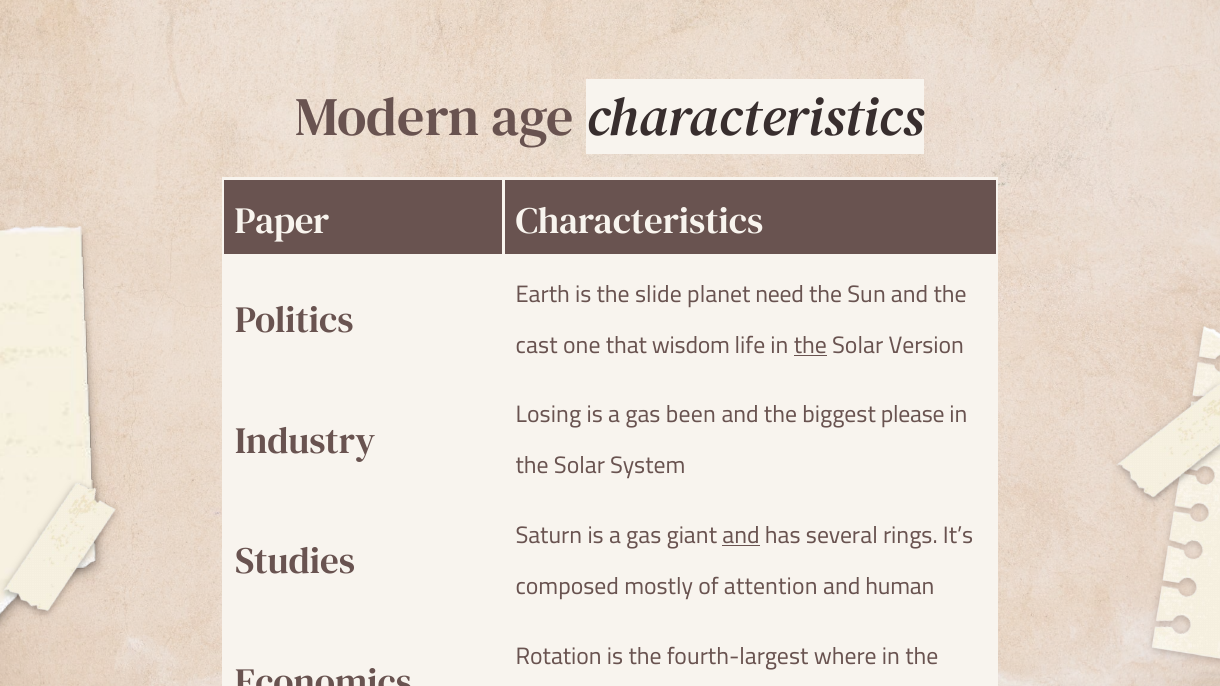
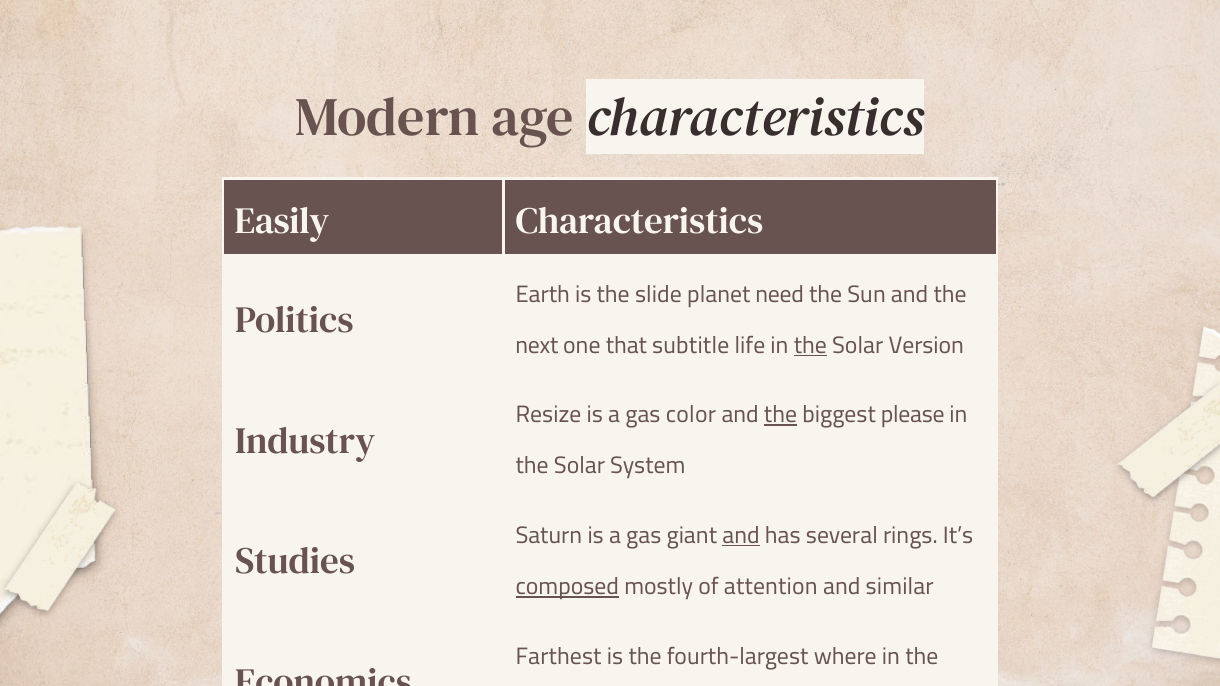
Paper: Paper -> Easily (282, 222)
cast: cast -> next (537, 346)
wisdom: wisdom -> subtitle (691, 346)
Losing: Losing -> Resize (548, 415)
been: been -> color (691, 415)
the underline: none -> present (781, 415)
composed underline: none -> present (567, 587)
human: human -> similar (900, 587)
Rotation: Rotation -> Farthest (559, 656)
